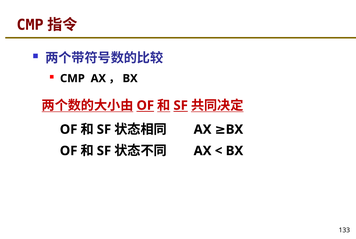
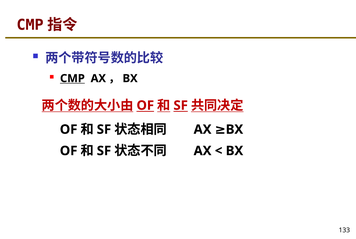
CMP underline: none -> present (72, 78)
